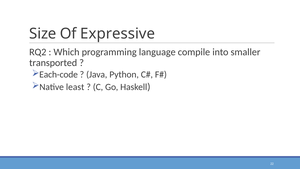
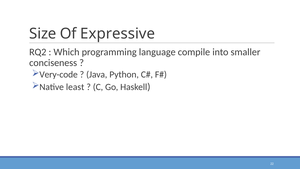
transported: transported -> conciseness (53, 63)
Each-code: Each-code -> Very-code (59, 74)
